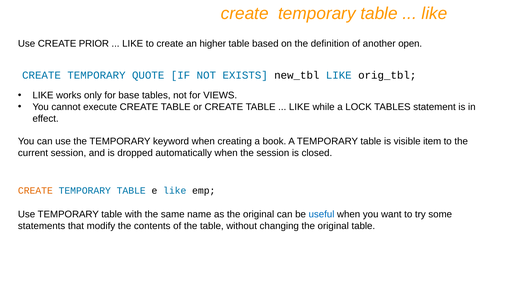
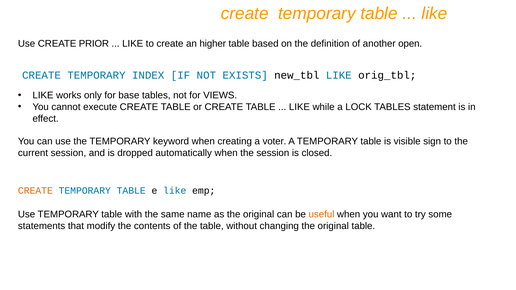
QUOTE: QUOTE -> INDEX (148, 75)
book: book -> voter (274, 141)
item: item -> sign (432, 141)
useful colour: blue -> orange (322, 215)
